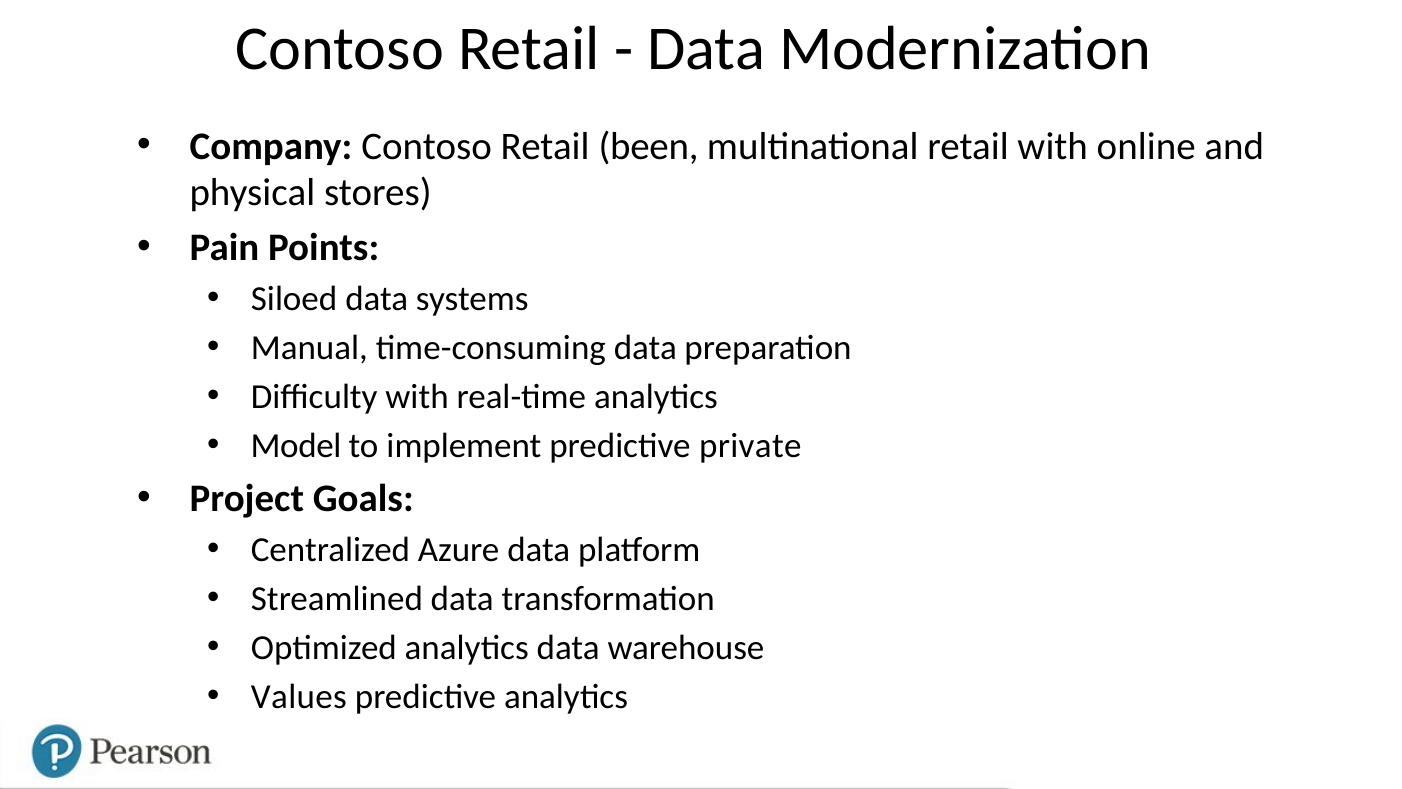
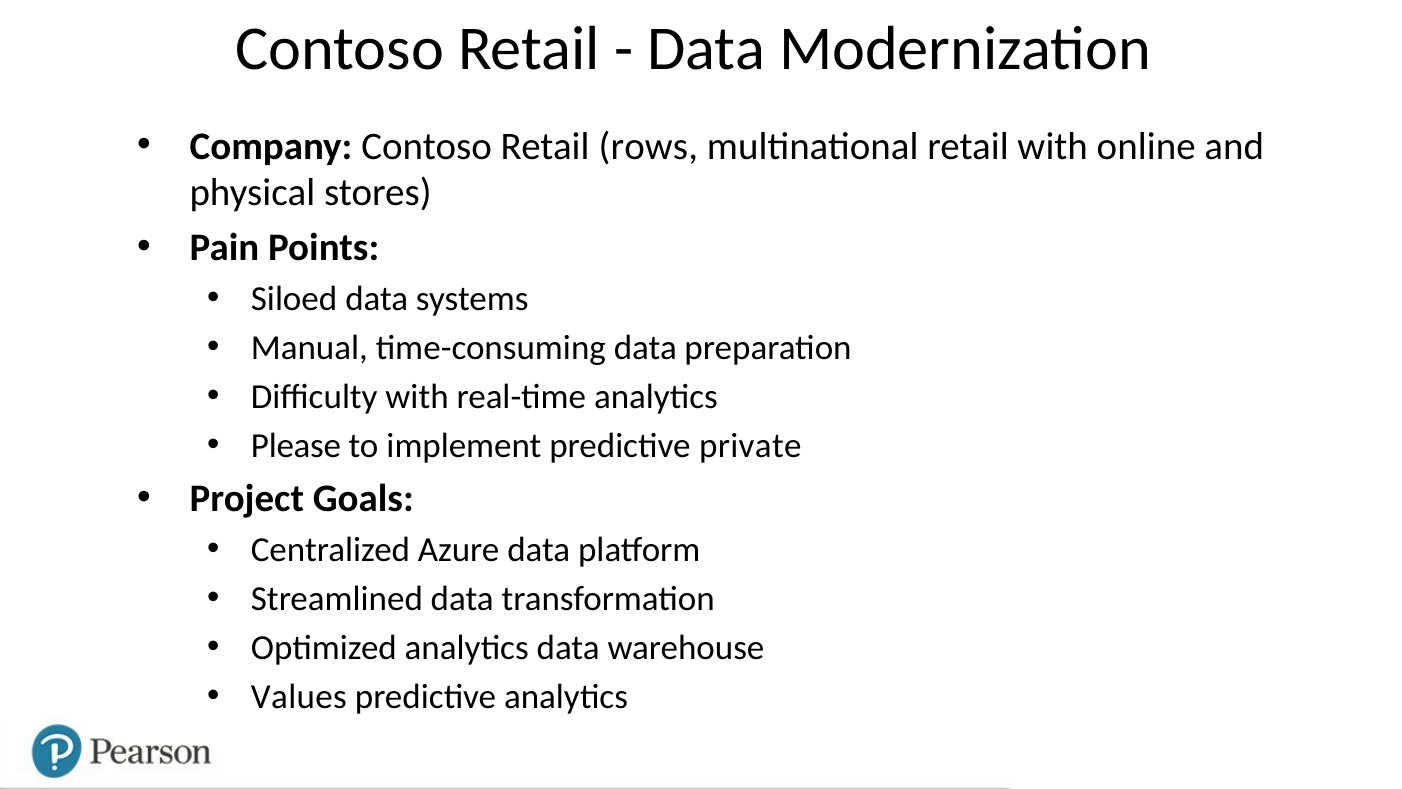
been: been -> rows (648, 146)
Model: Model -> Please (296, 446)
